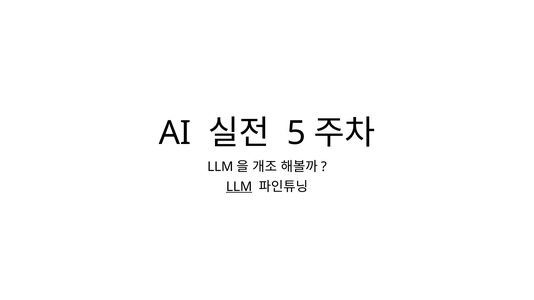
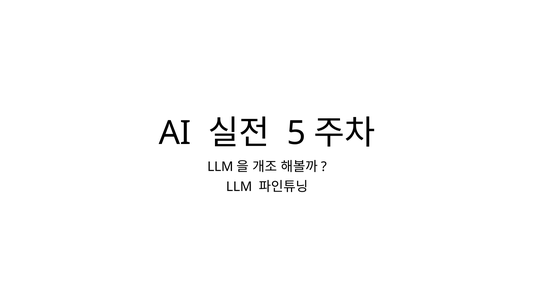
LLM underline: present -> none (239, 187)
